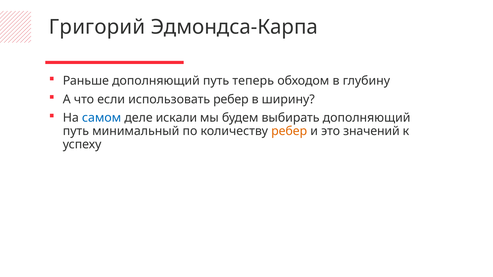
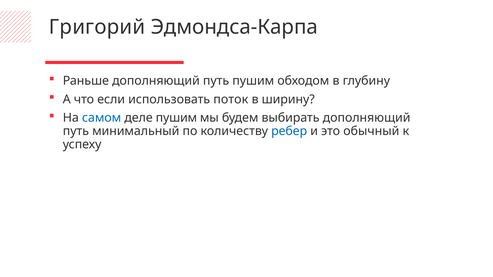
путь теперь: теперь -> пушим (253, 81)
использовать ребер: ребер -> поток (231, 99)
деле искали: искали -> пушим (176, 118)
ребер colour: orange -> blue (289, 131)
значений: значений -> обычный (371, 131)
